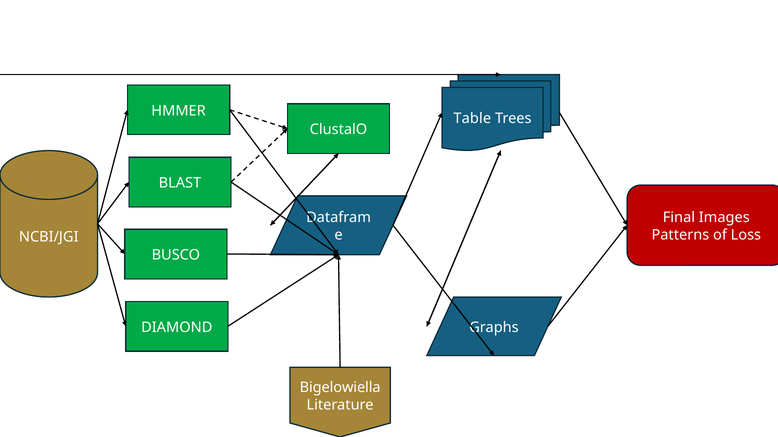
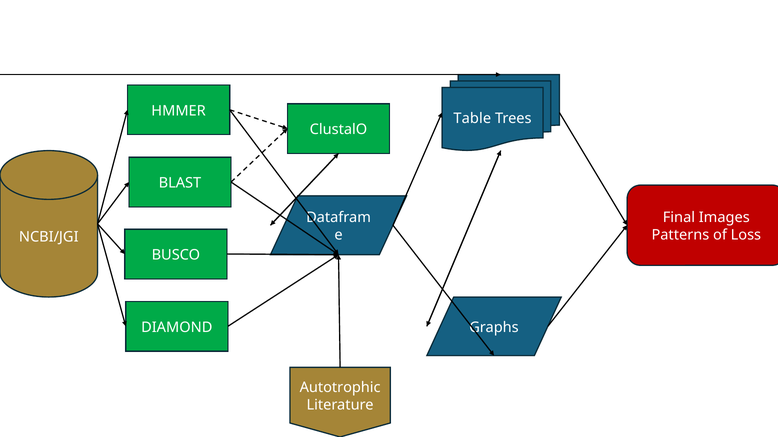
Bigelowiella: Bigelowiella -> Autotrophic (340, 388)
